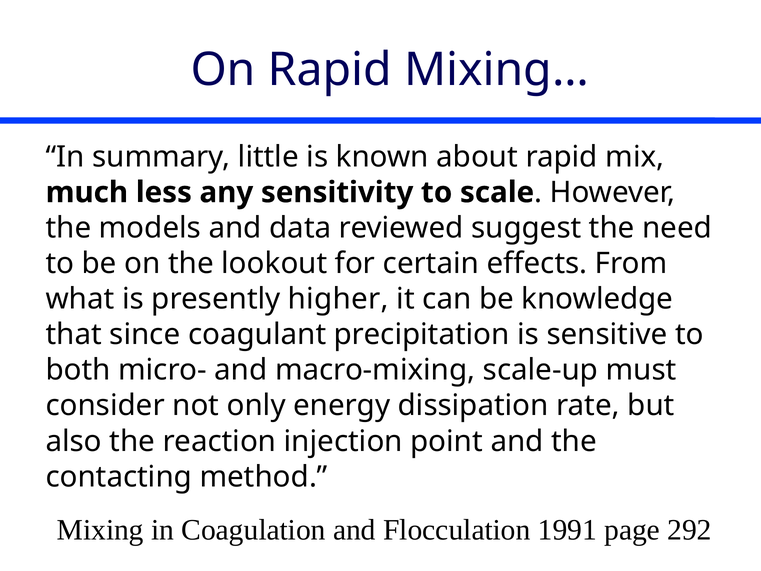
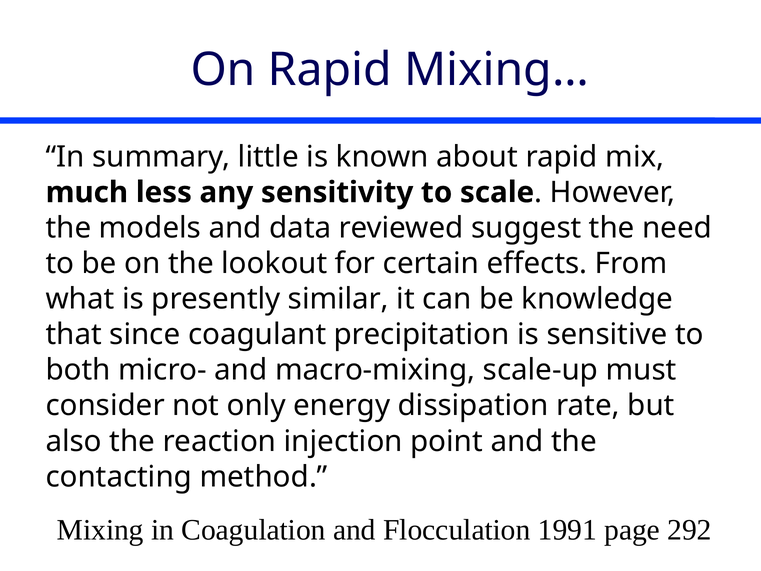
higher: higher -> similar (338, 299)
